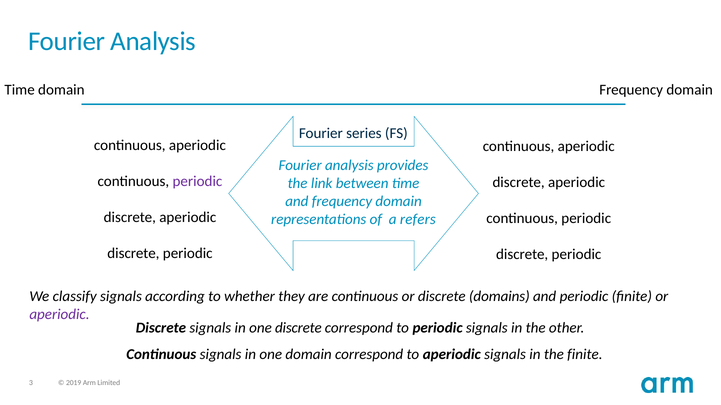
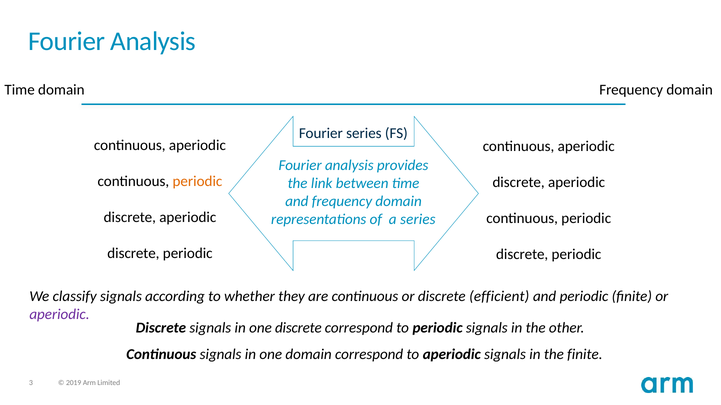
periodic colour: purple -> orange (197, 181)
a refers: refers -> series (418, 220)
domains: domains -> efficient (499, 297)
